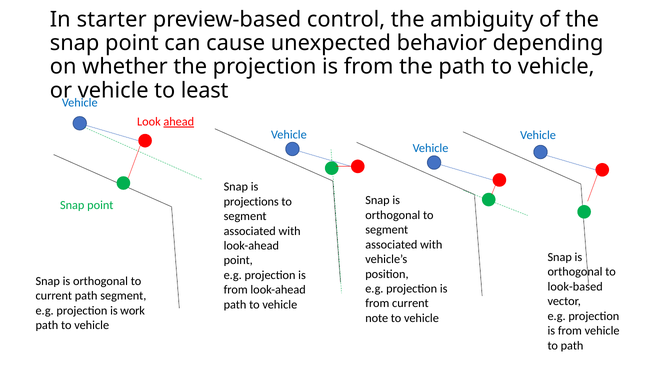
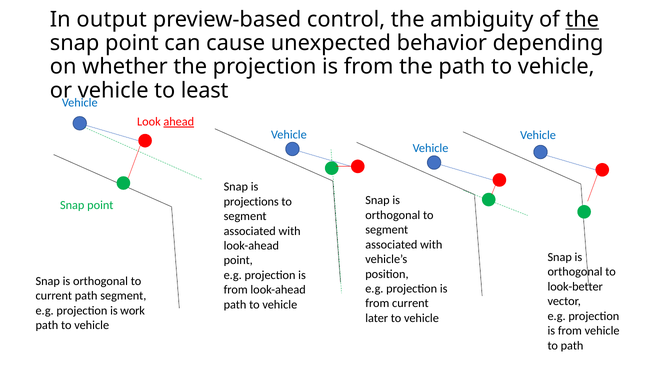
starter: starter -> output (112, 20)
the underline: none -> present (582, 20)
look-based: look-based -> look-better (575, 287)
note: note -> later (377, 318)
